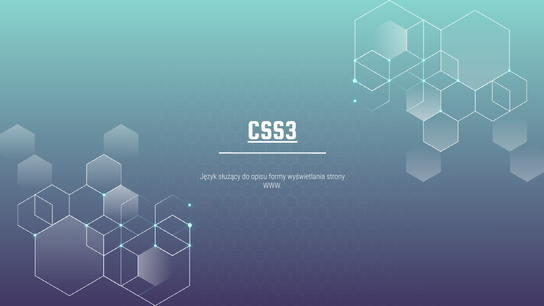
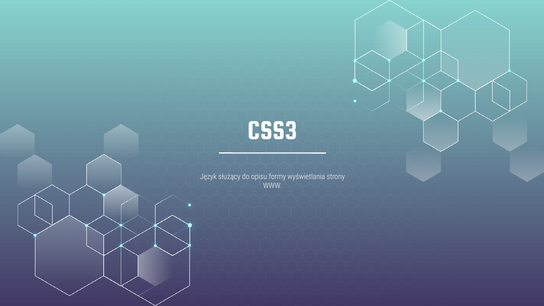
CSS3 underline: present -> none (272, 130)
